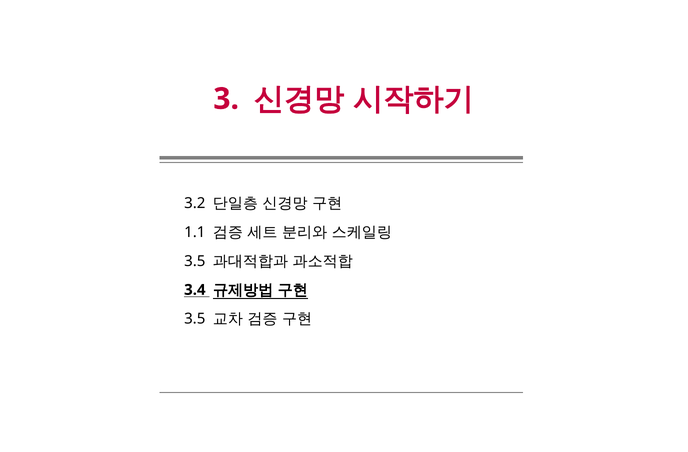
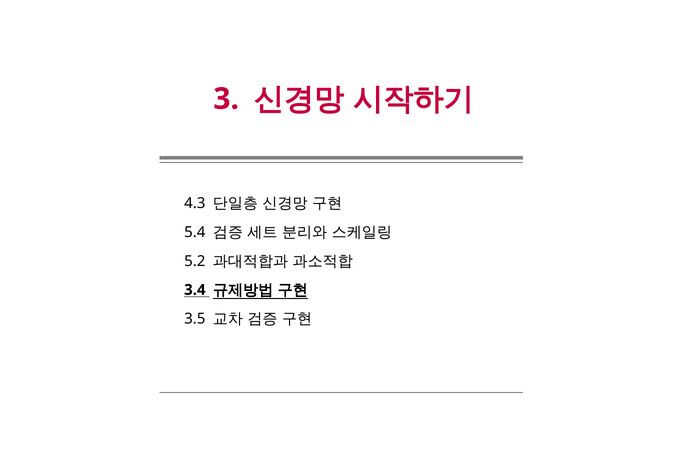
3.2: 3.2 -> 4.3 (195, 203)
1.1: 1.1 -> 5.4 (195, 232)
3.5: 3.5 -> 5.2 (195, 261)
